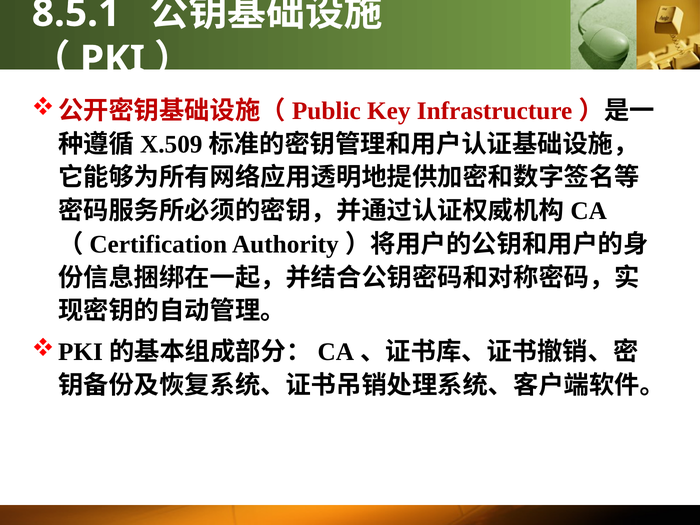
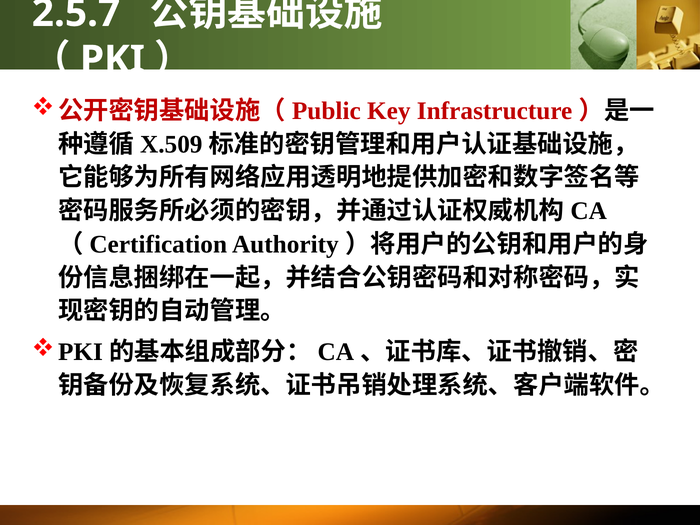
8.5.1: 8.5.1 -> 2.5.7 (76, 13)
